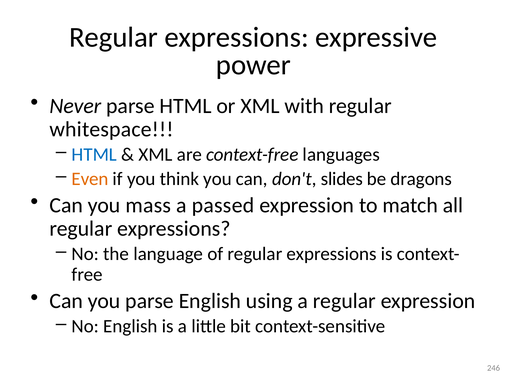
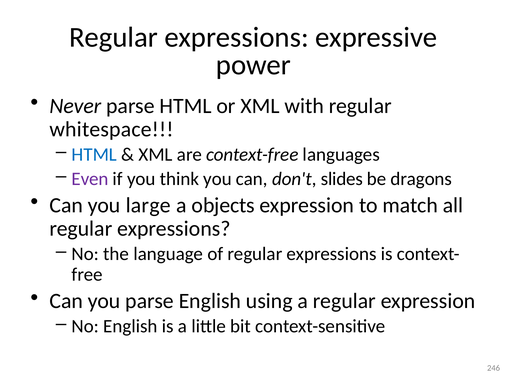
Even colour: orange -> purple (90, 179)
mass: mass -> large (148, 205)
passed: passed -> objects (223, 205)
